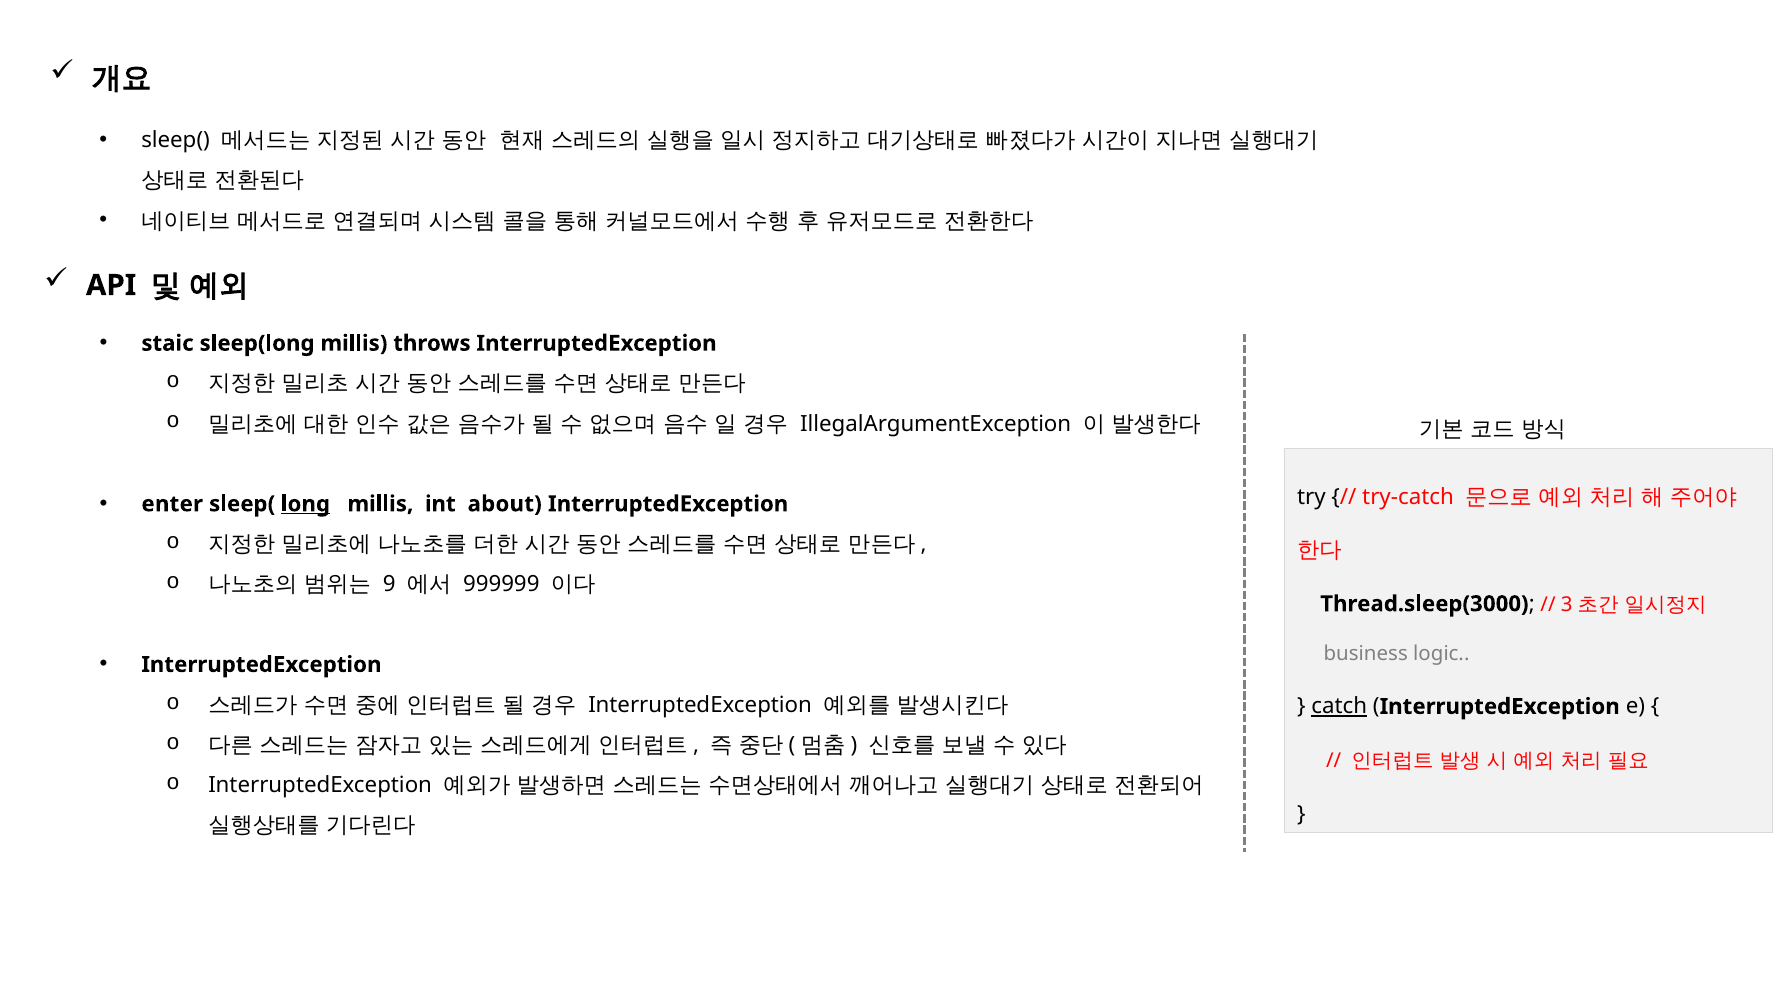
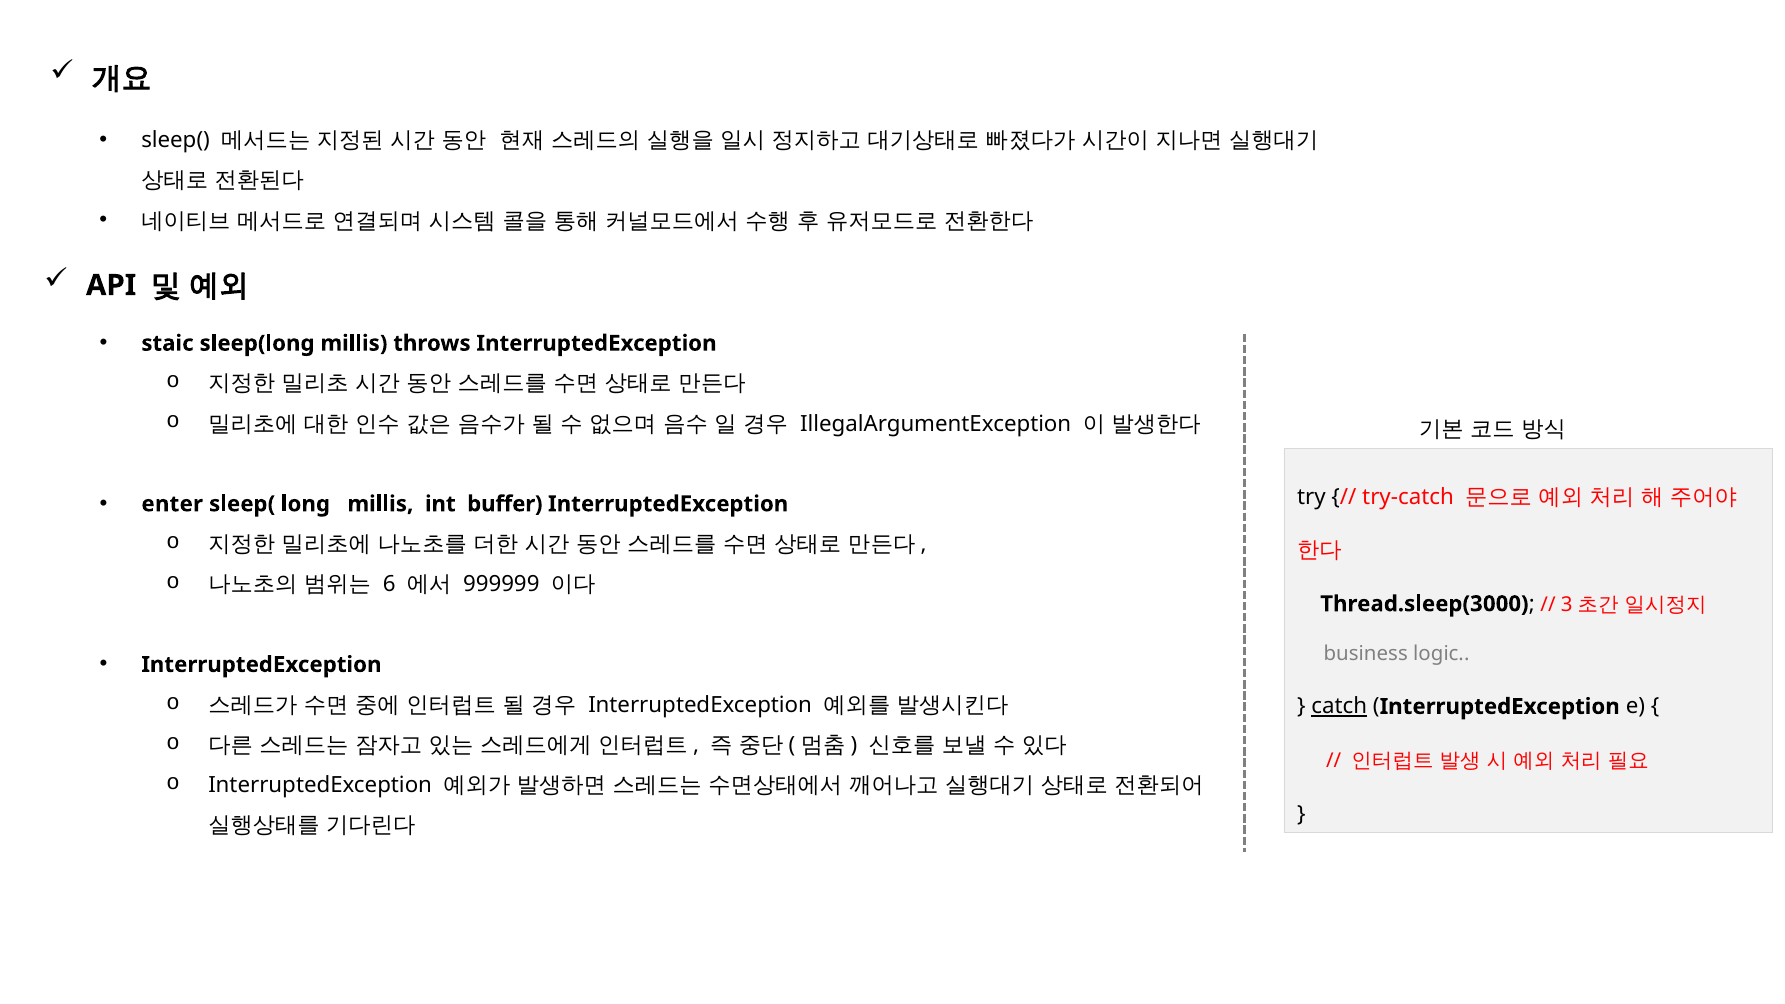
long underline: present -> none (305, 504)
about: about -> buffer (505, 504)
9: 9 -> 6 (389, 584)
